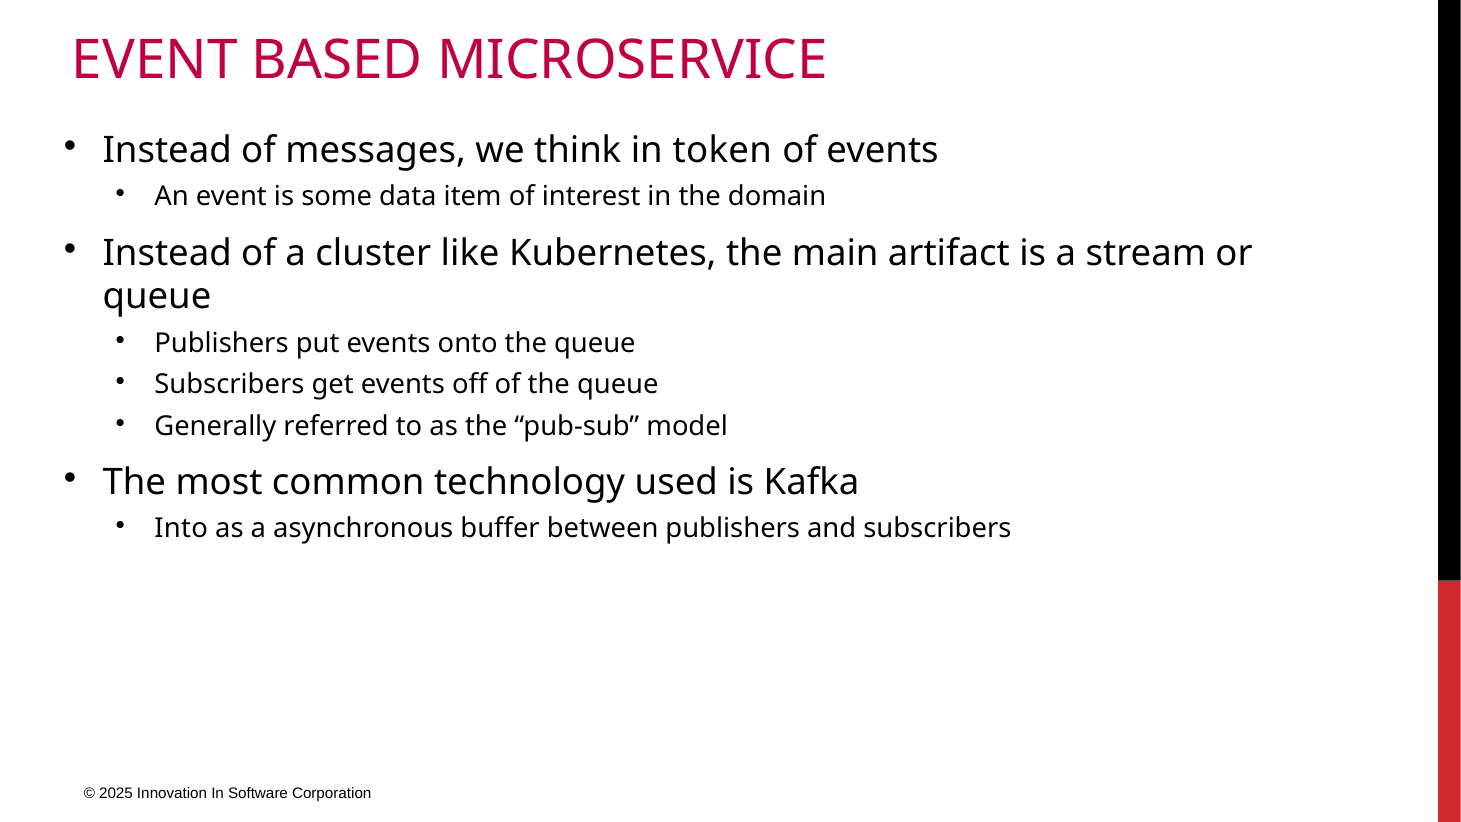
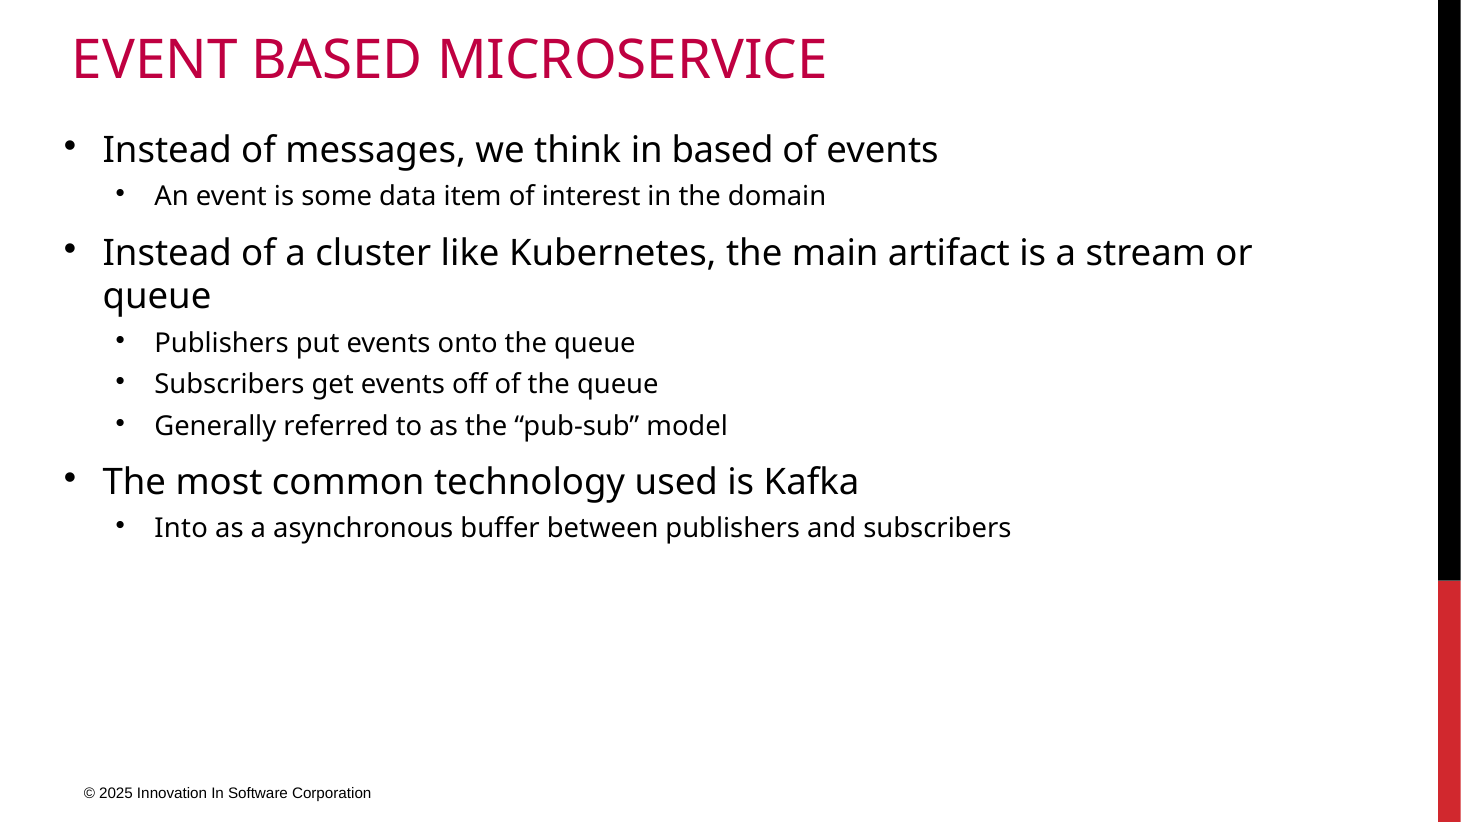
in token: token -> based (723, 150)
